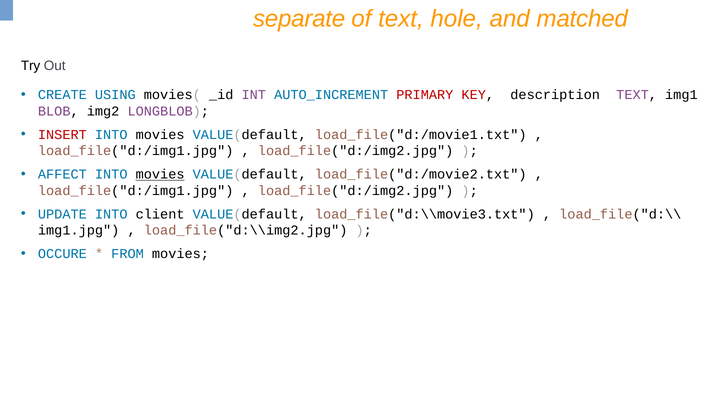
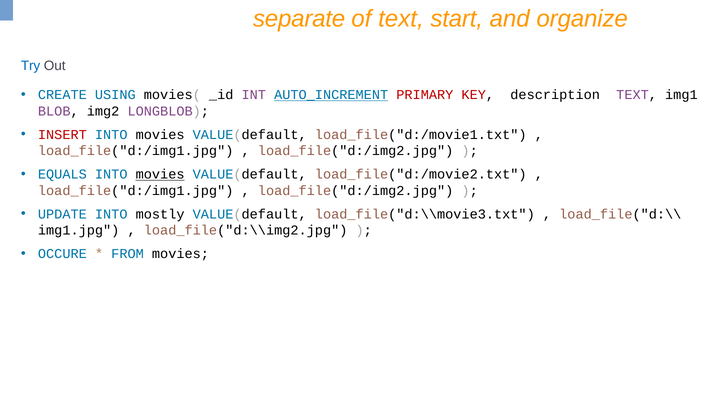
hole: hole -> start (457, 19)
matched: matched -> organize (582, 19)
Try colour: black -> blue (31, 66)
AUTO_INCREMENT underline: none -> present (331, 95)
AFFECT: AFFECT -> EQUALS (62, 175)
client: client -> mostly (160, 214)
